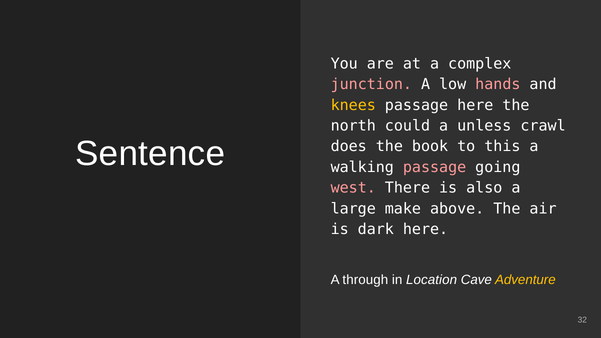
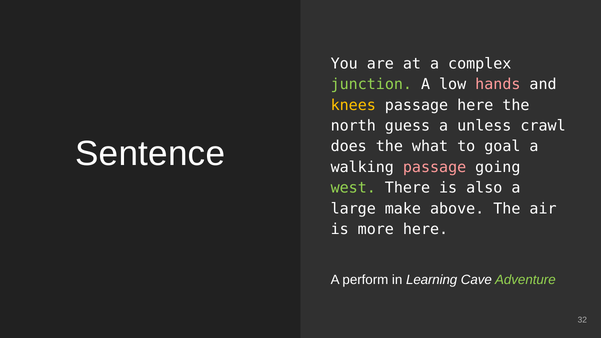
junction colour: pink -> light green (371, 84)
could: could -> guess (407, 126)
book: book -> what (430, 147)
this: this -> goal (502, 147)
west colour: pink -> light green (353, 188)
dark: dark -> more (376, 229)
through: through -> perform (365, 280)
Location: Location -> Learning (432, 280)
Adventure colour: yellow -> light green (525, 280)
